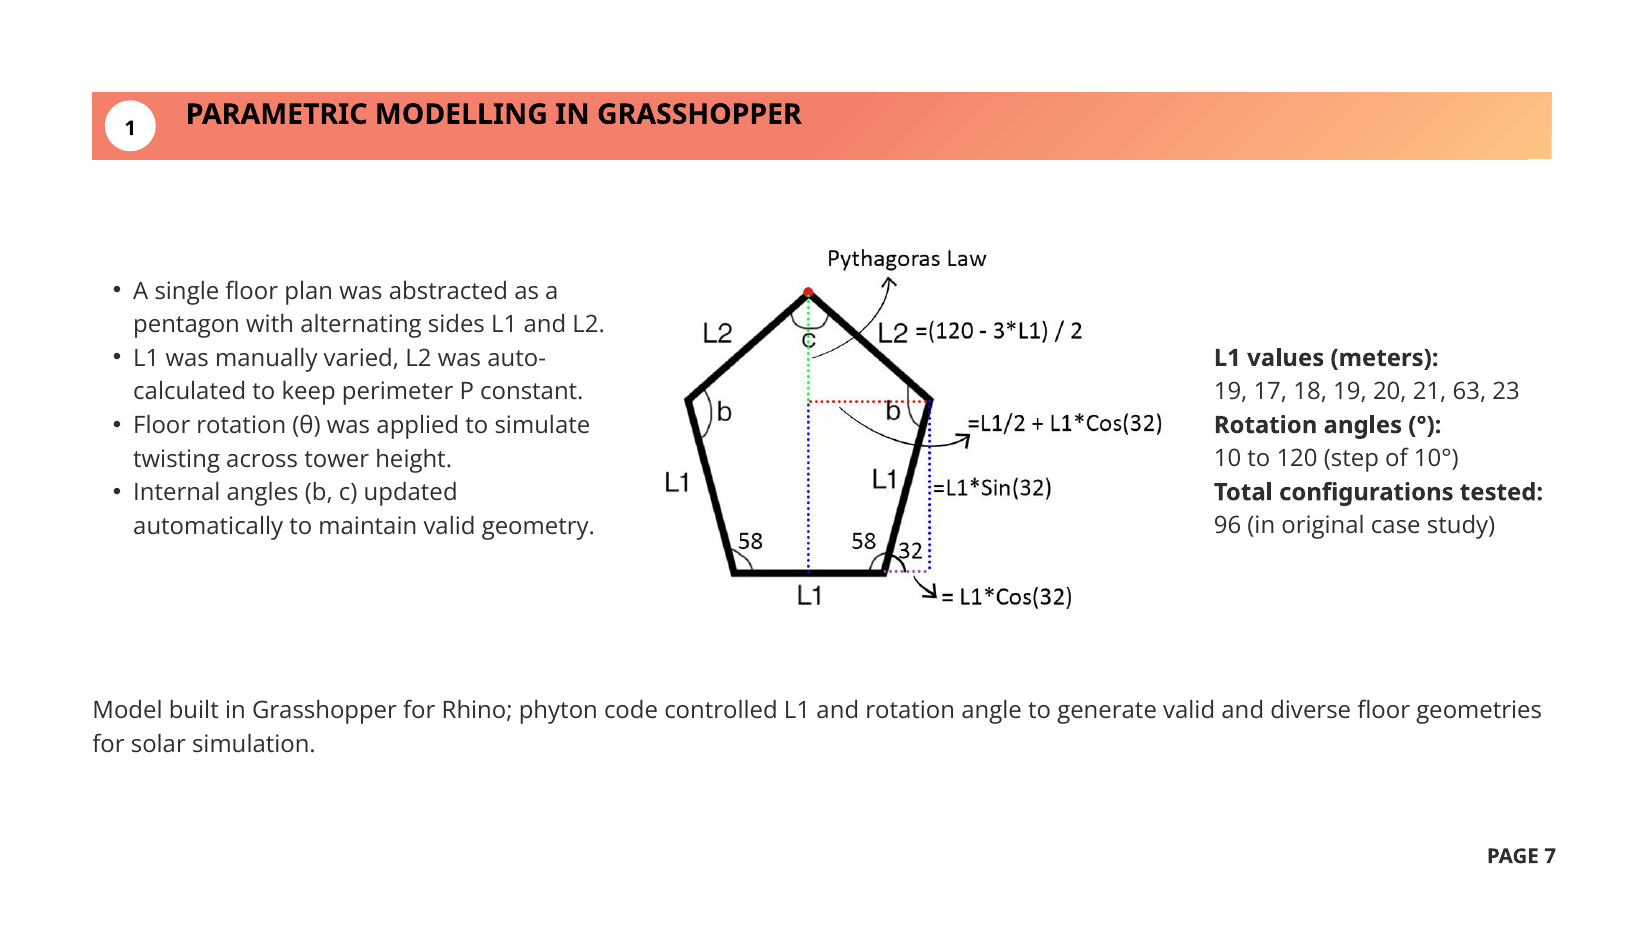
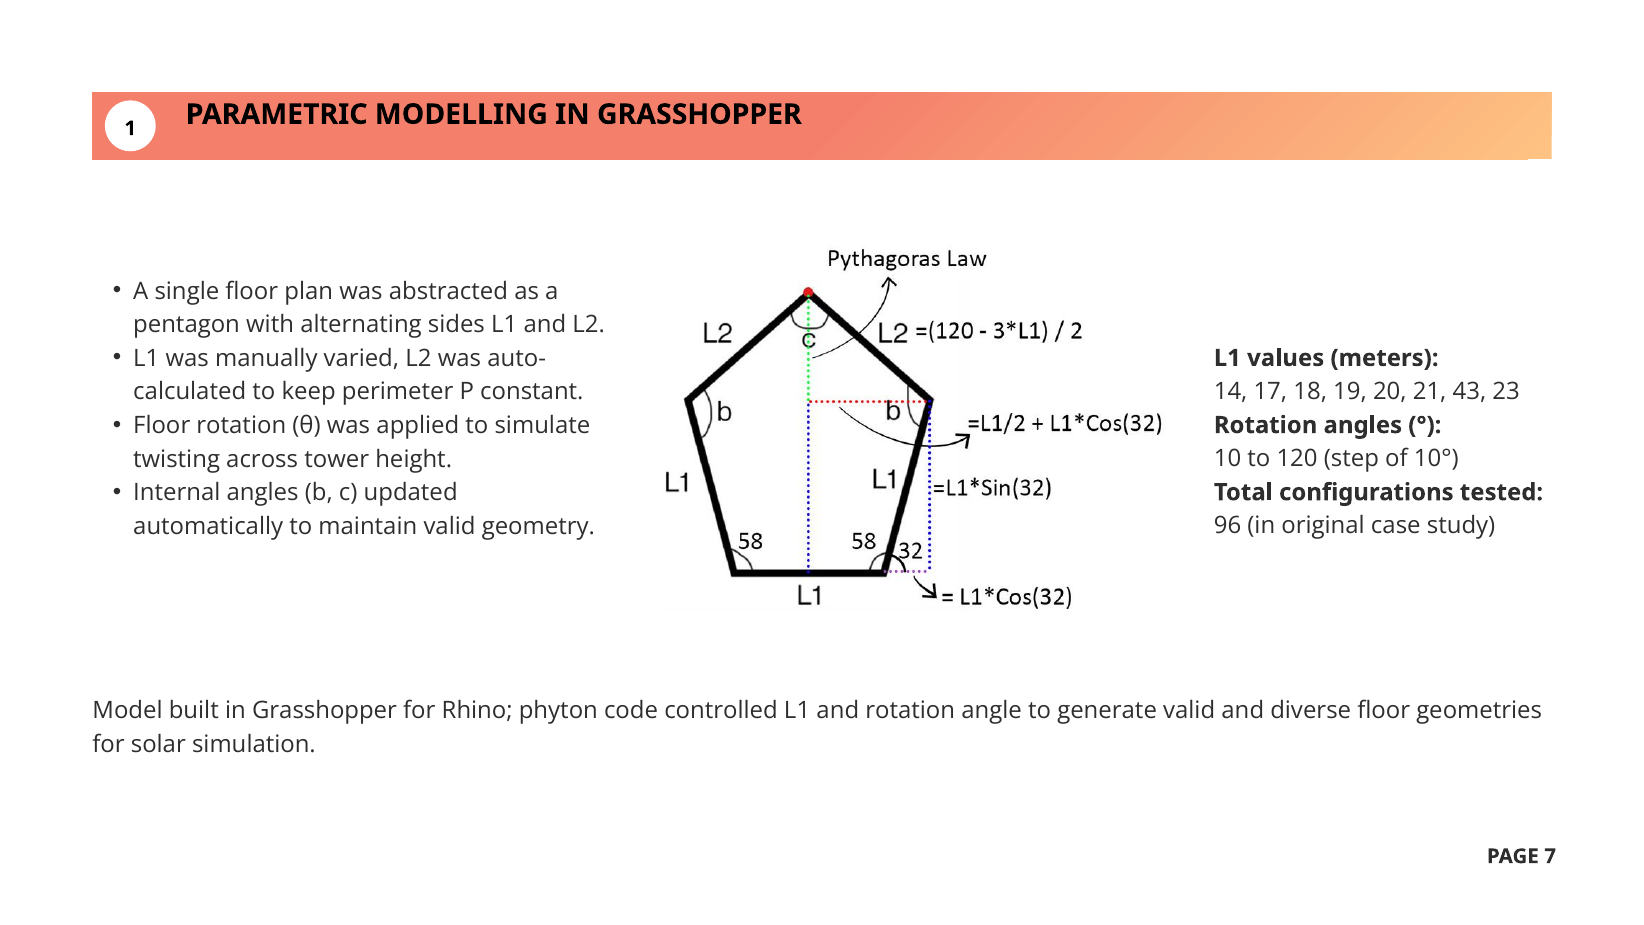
19: 19 -> 14 (1231, 392)
63: 63 -> 43 (1469, 392)
